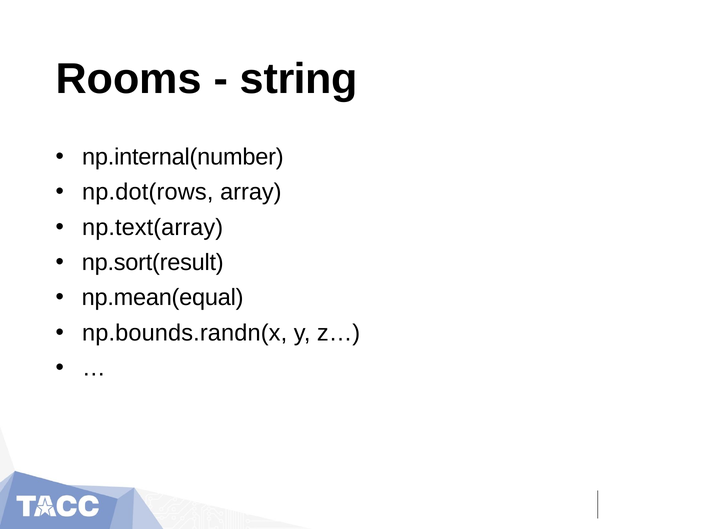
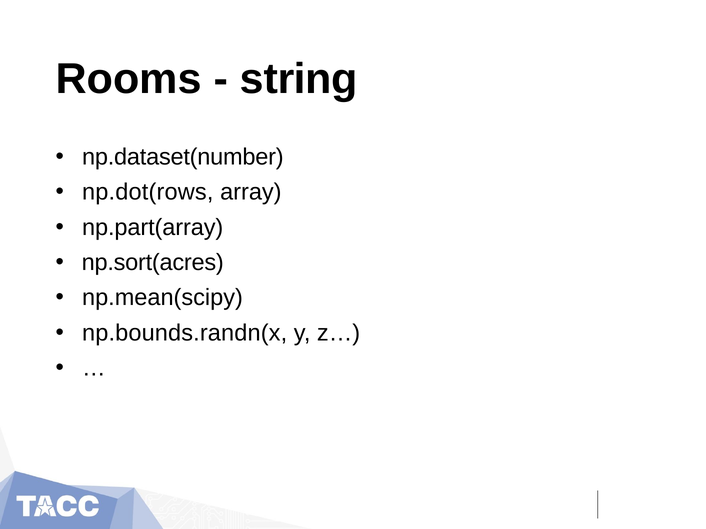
np.internal(number: np.internal(number -> np.dataset(number (183, 157)
np.text(array: np.text(array -> np.part(array (153, 227)
np.sort(result: np.sort(result -> np.sort(acres (153, 263)
np.mean(equal: np.mean(equal -> np.mean(scipy (162, 298)
